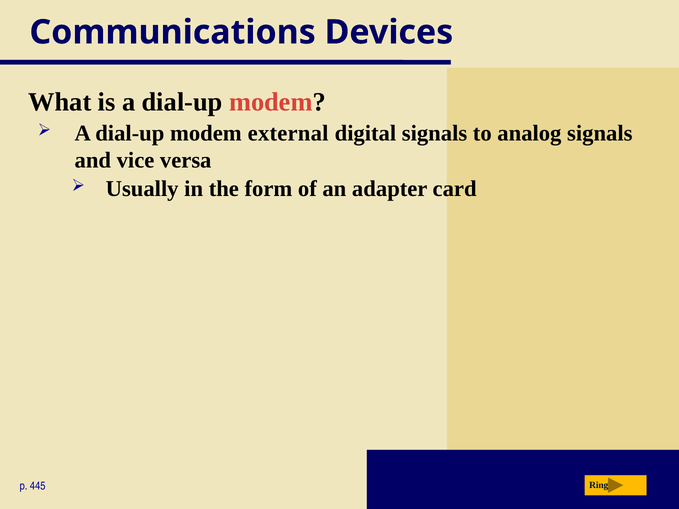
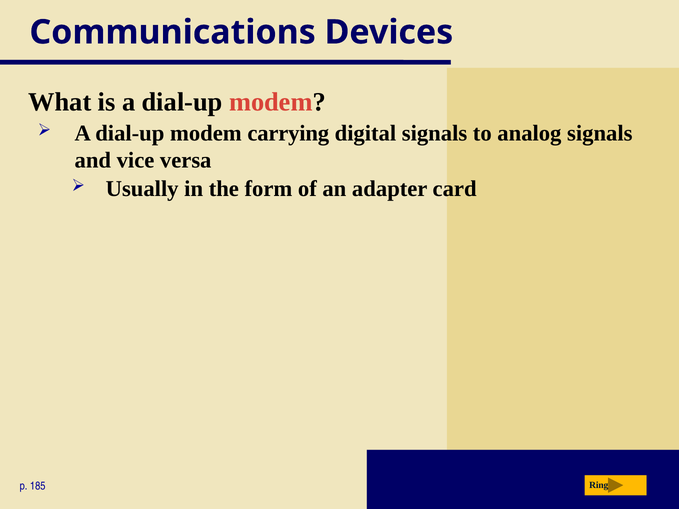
external: external -> carrying (288, 133)
445: 445 -> 185 (38, 486)
